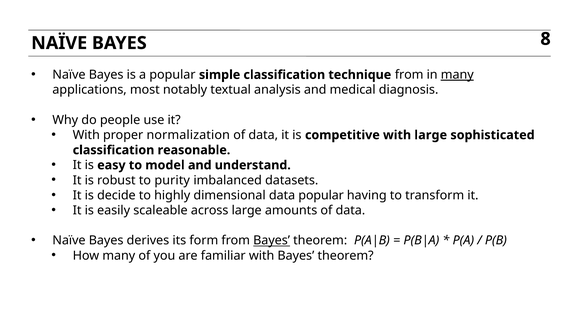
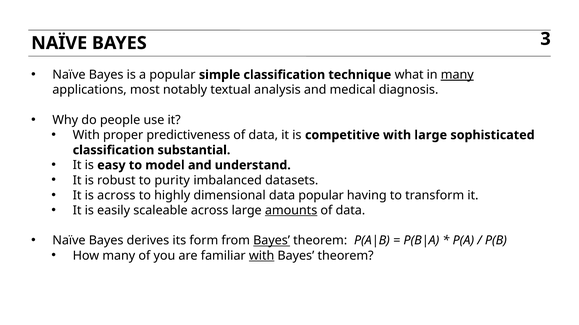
8: 8 -> 3 (546, 39)
technique from: from -> what (409, 75)
normalization: normalization -> predictiveness (188, 135)
reasonable: reasonable -> substantial (194, 150)
is decide: decide -> across (116, 195)
amounts underline: none -> present (291, 210)
with underline: none -> present (262, 256)
